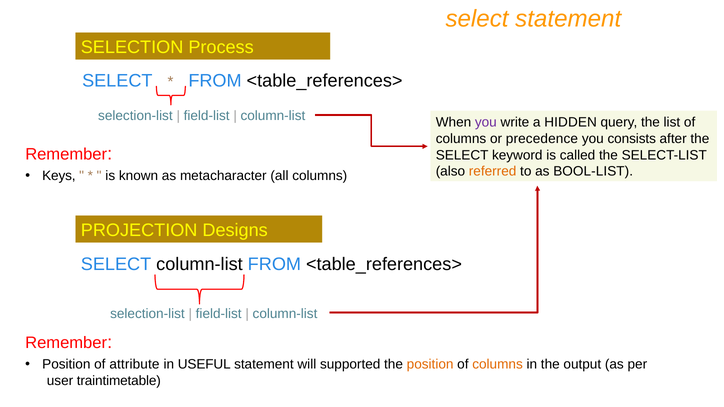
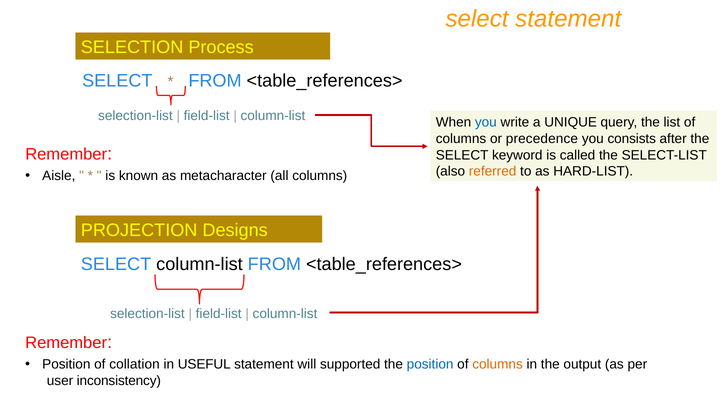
you colour: purple -> blue (486, 123)
HIDDEN: HIDDEN -> UNIQUE (571, 123)
BOOL-LIST: BOOL-LIST -> HARD-LIST (593, 171)
Keys: Keys -> Aisle (59, 176)
attribute: attribute -> collation (134, 365)
position colour: orange -> blue (430, 365)
traintimetable: traintimetable -> inconsistency (119, 381)
